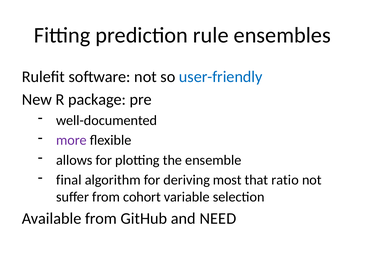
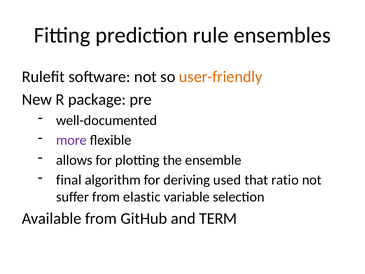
user-friendly colour: blue -> orange (221, 77)
most: most -> used (227, 180)
cohort: cohort -> elastic (142, 197)
NEED: NEED -> TERM (218, 218)
